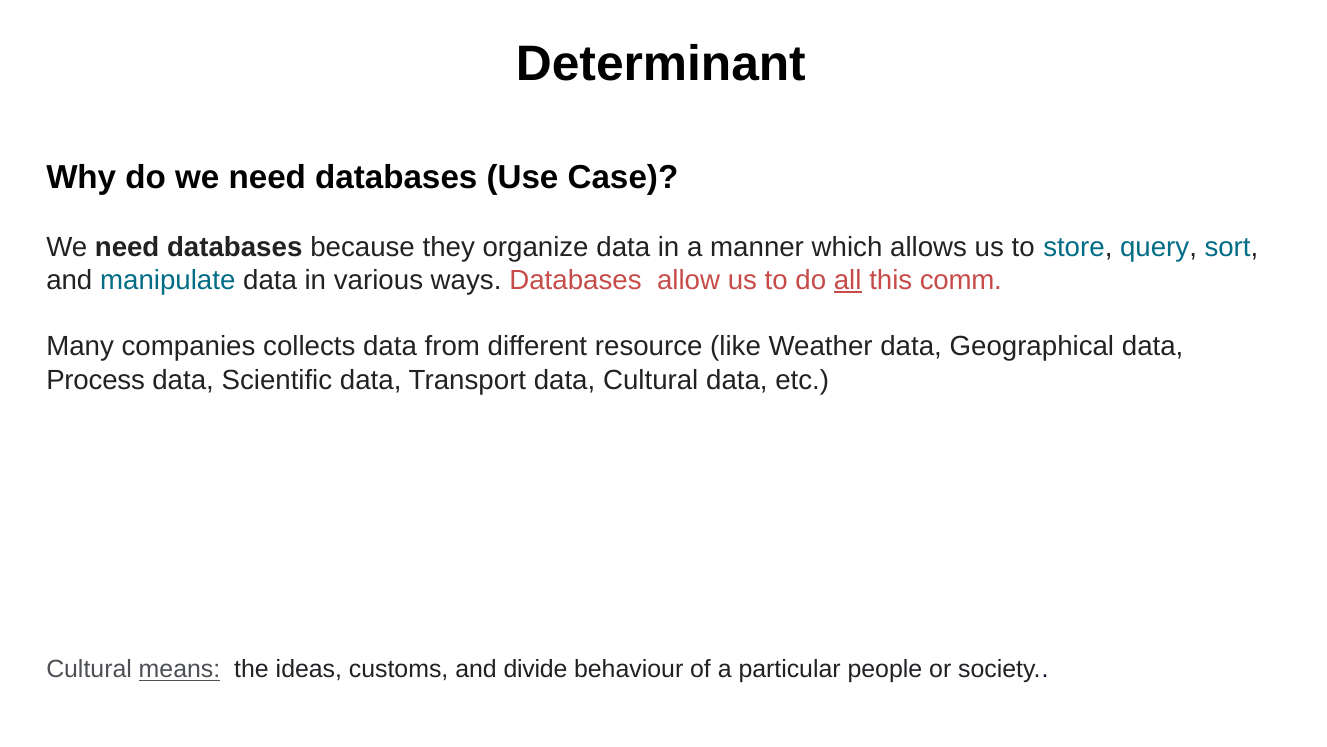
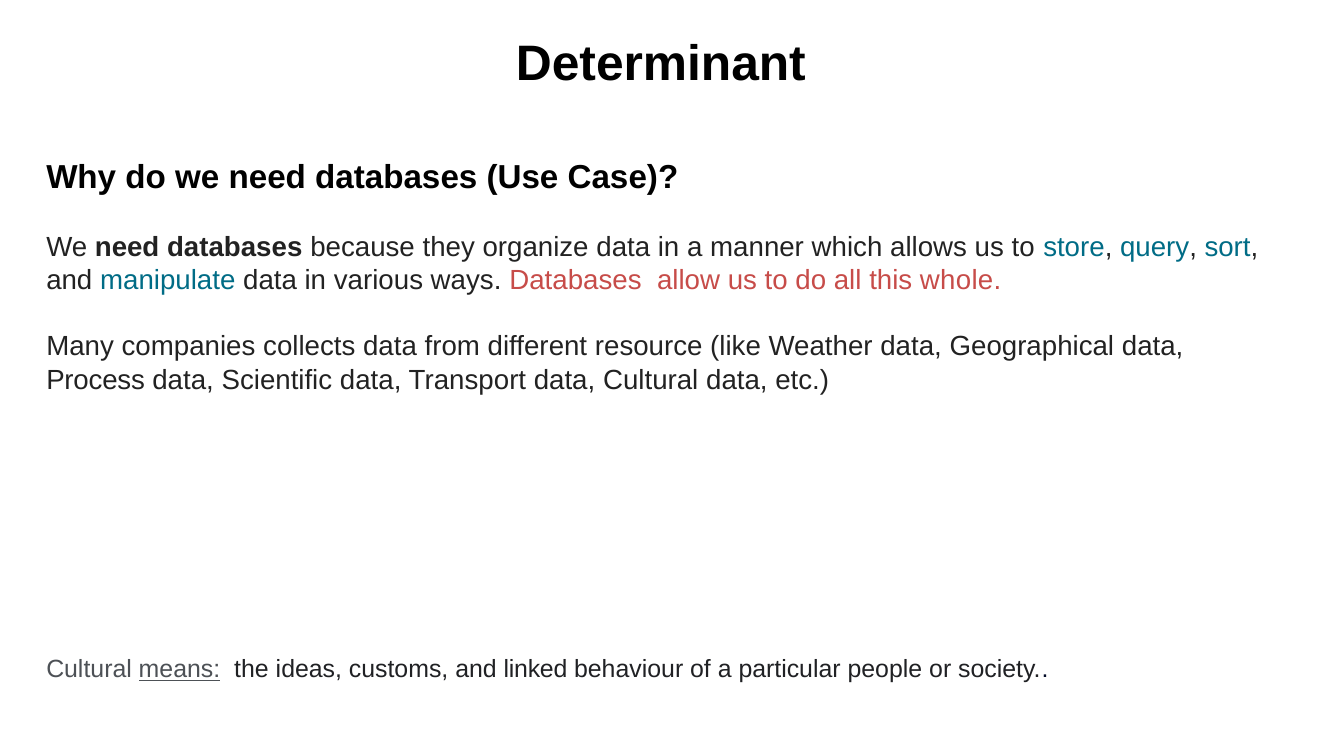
all underline: present -> none (848, 280)
comm: comm -> whole (961, 280)
divide: divide -> linked (536, 669)
